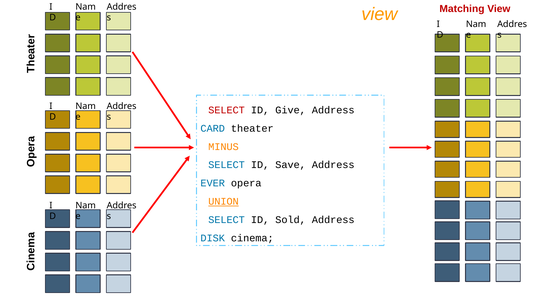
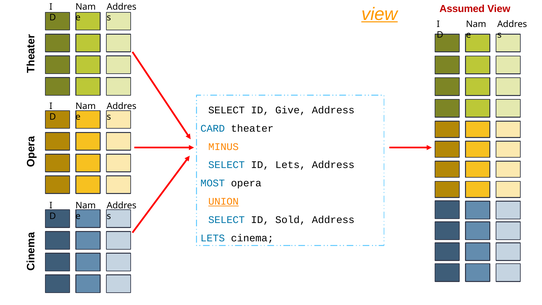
Matching: Matching -> Assumed (462, 9)
view underline: none -> present (379, 14)
SELECT colour: red -> black (227, 110)
ID Save: Save -> Lets (291, 165)
EVER: EVER -> MOST (213, 183)
DISK: DISK -> LETS (213, 238)
